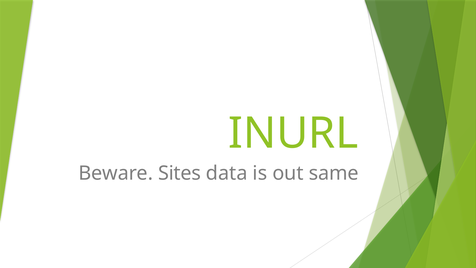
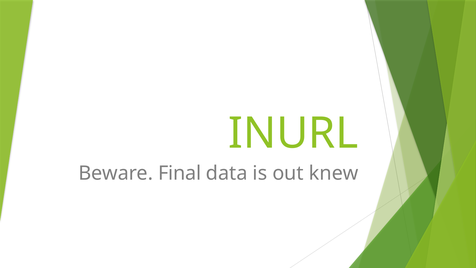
Sites: Sites -> Final (180, 173)
same: same -> knew (334, 173)
